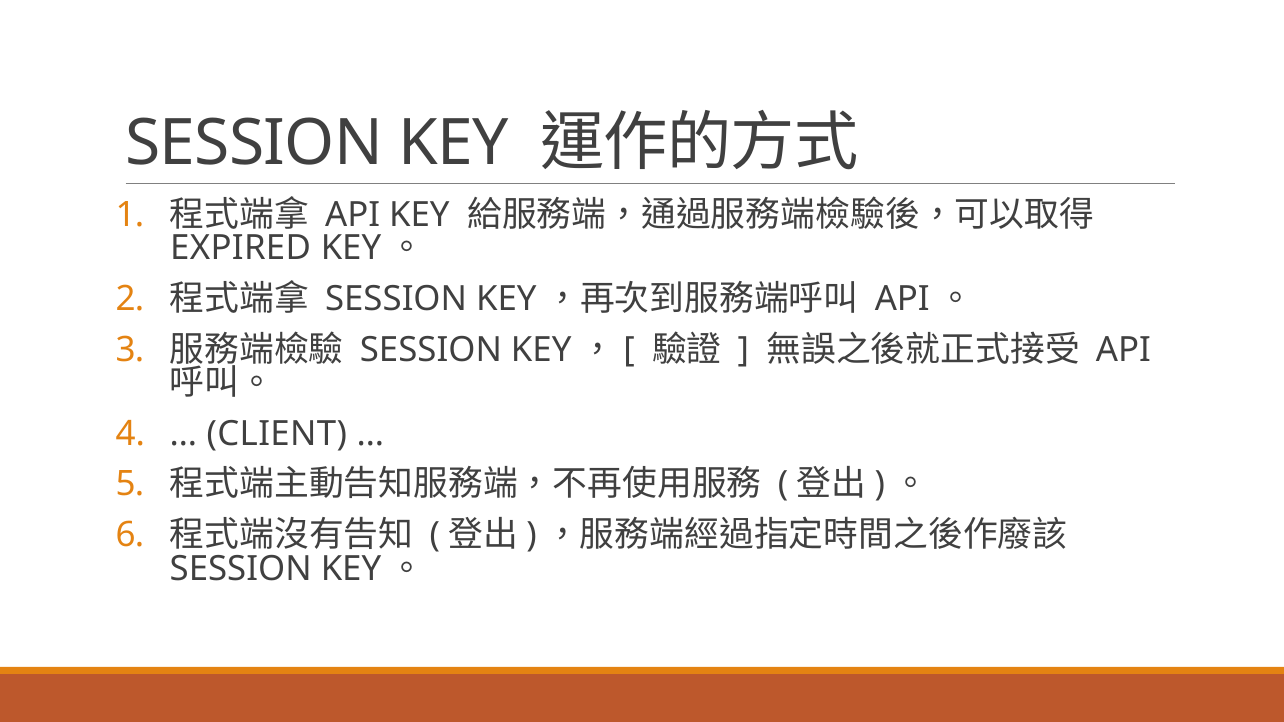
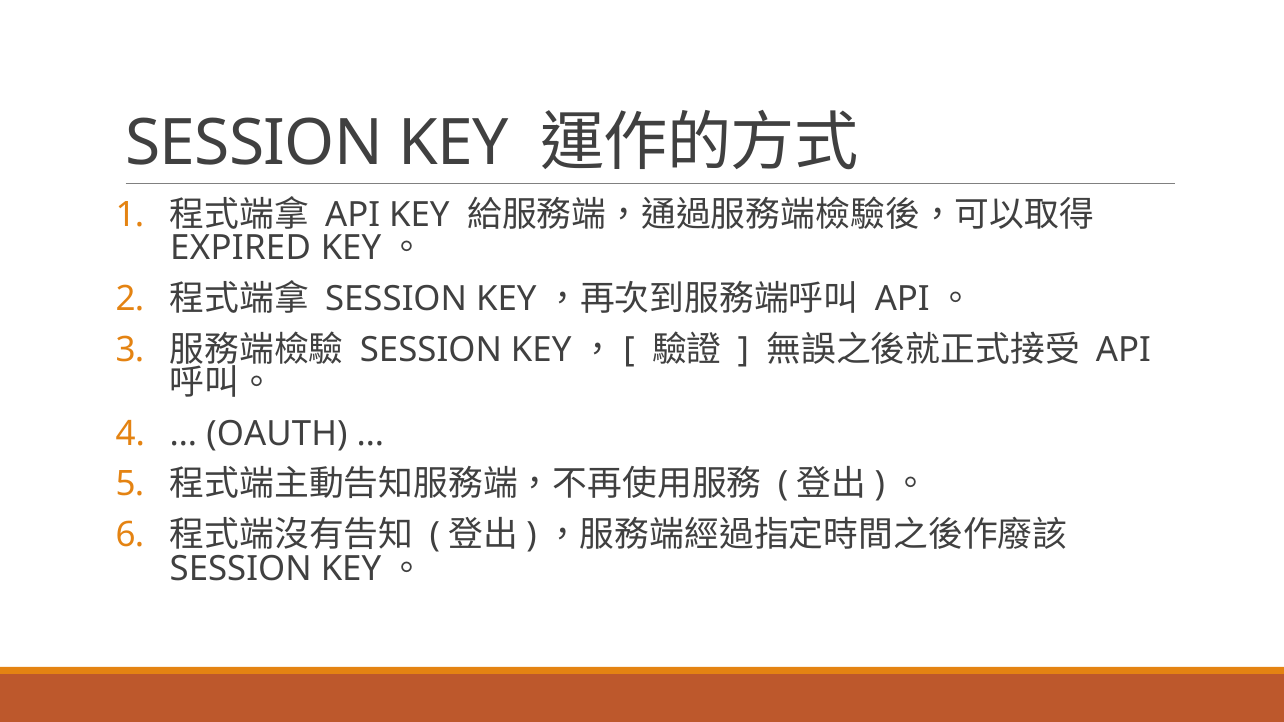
CLIENT: CLIENT -> OAUTH (277, 434)
